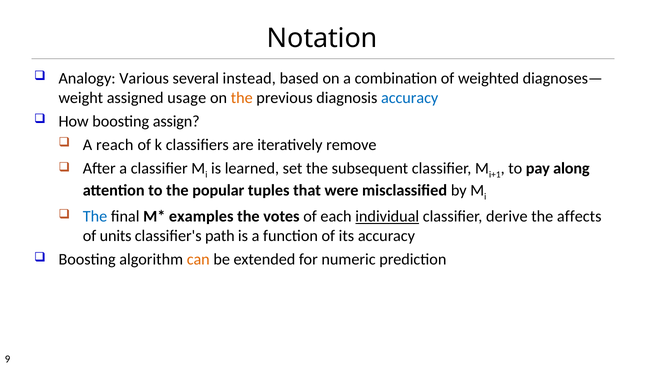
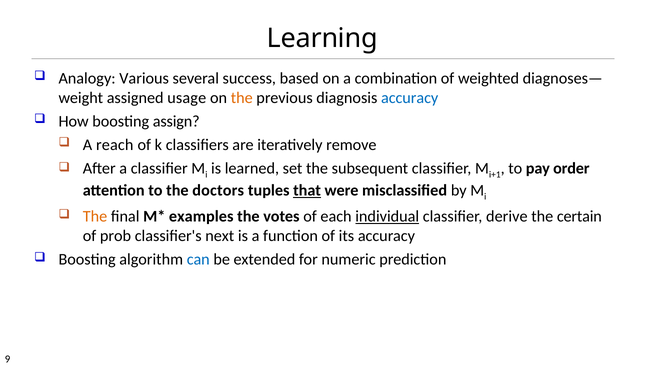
Notation: Notation -> Learning (322, 38)
instead: instead -> success (249, 78)
along: along -> order (571, 168)
popular: popular -> doctors (218, 190)
that underline: none -> present (307, 190)
The colour: blue -> orange (95, 216)
affects: affects -> certain (579, 216)
units: units -> prob (116, 236)
path: path -> next (220, 236)
can colour: orange -> blue (198, 259)
